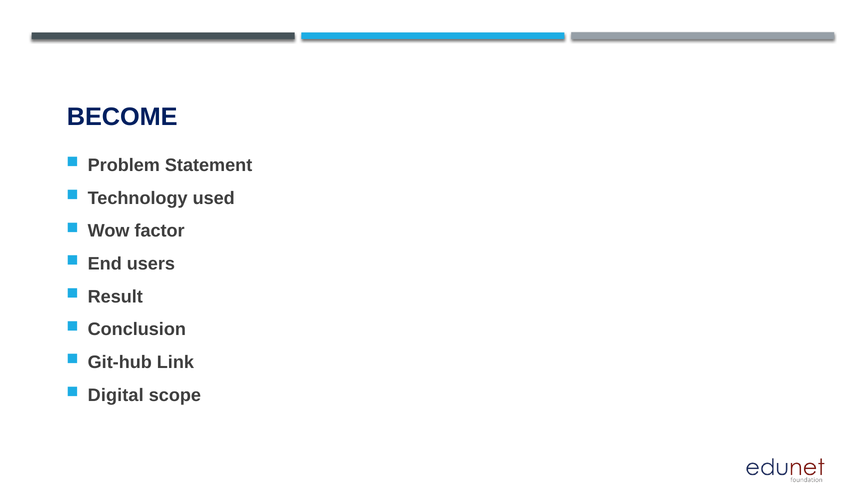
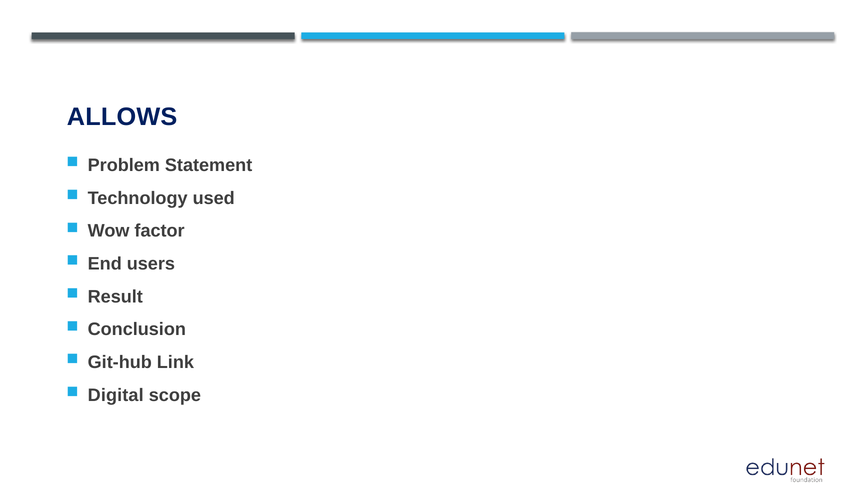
BECOME: BECOME -> ALLOWS (122, 117)
